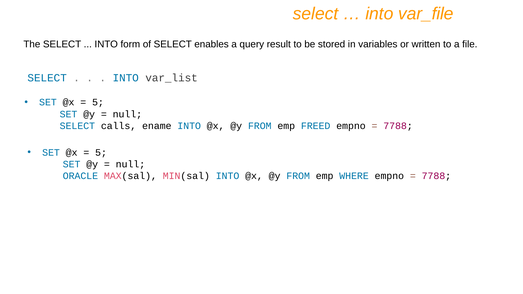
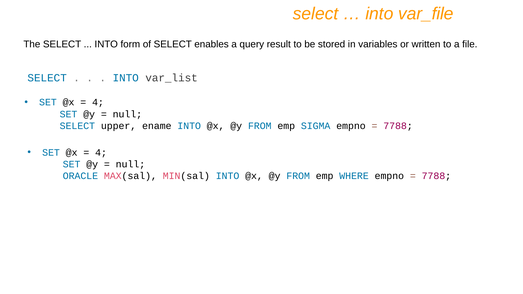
5: 5 -> 4 (98, 102)
calls: calls -> upper (119, 126)
FREED: FREED -> SIGMA (316, 126)
5: 5 -> 4 (101, 153)
